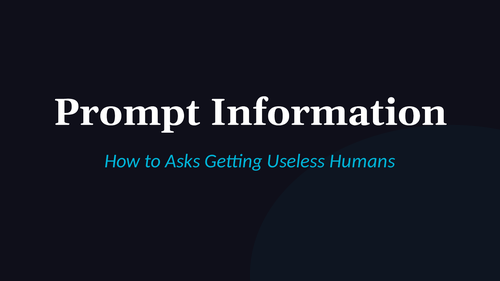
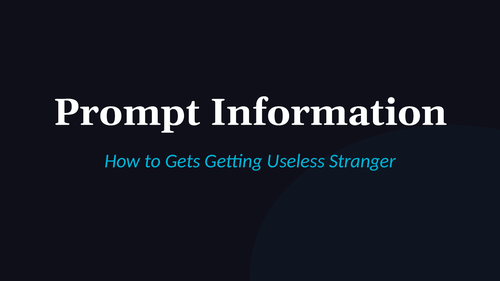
Asks: Asks -> Gets (183, 161)
Humans: Humans -> Stranger (362, 161)
